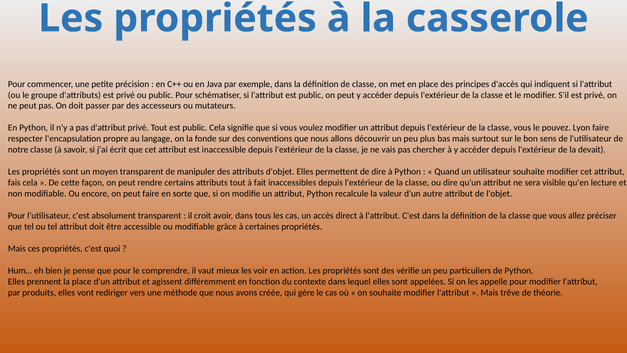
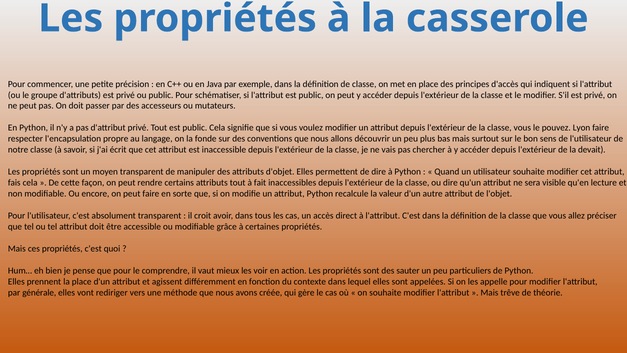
vérifie: vérifie -> sauter (408, 271)
produits: produits -> générale (39, 293)
